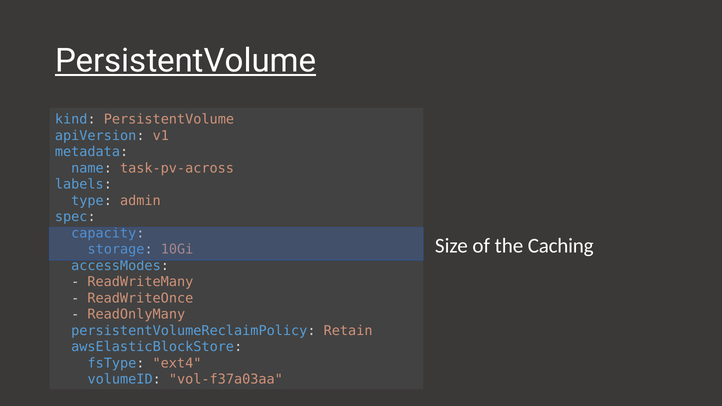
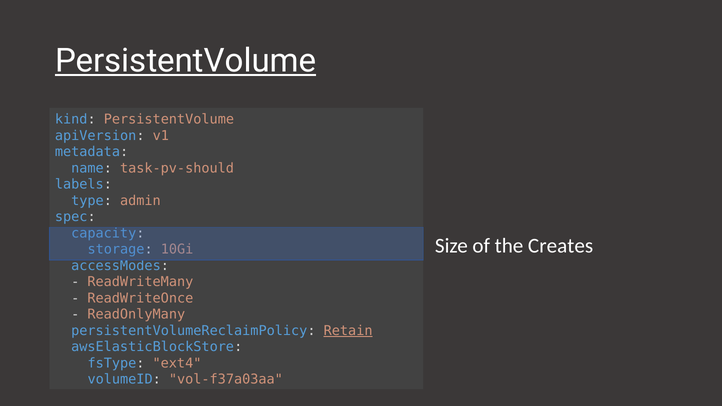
task-pv-across: task-pv-across -> task-pv-should (177, 168)
Caching: Caching -> Creates (561, 246)
Retain underline: none -> present (348, 331)
